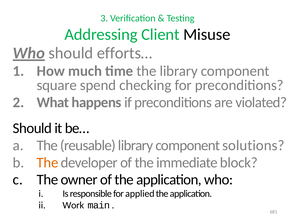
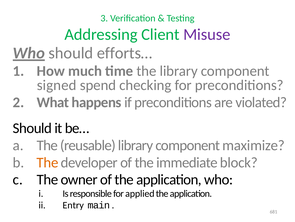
Misuse colour: black -> purple (207, 34)
square: square -> signed (57, 85)
solutions: solutions -> maximize (253, 145)
Work: Work -> Entry (73, 204)
